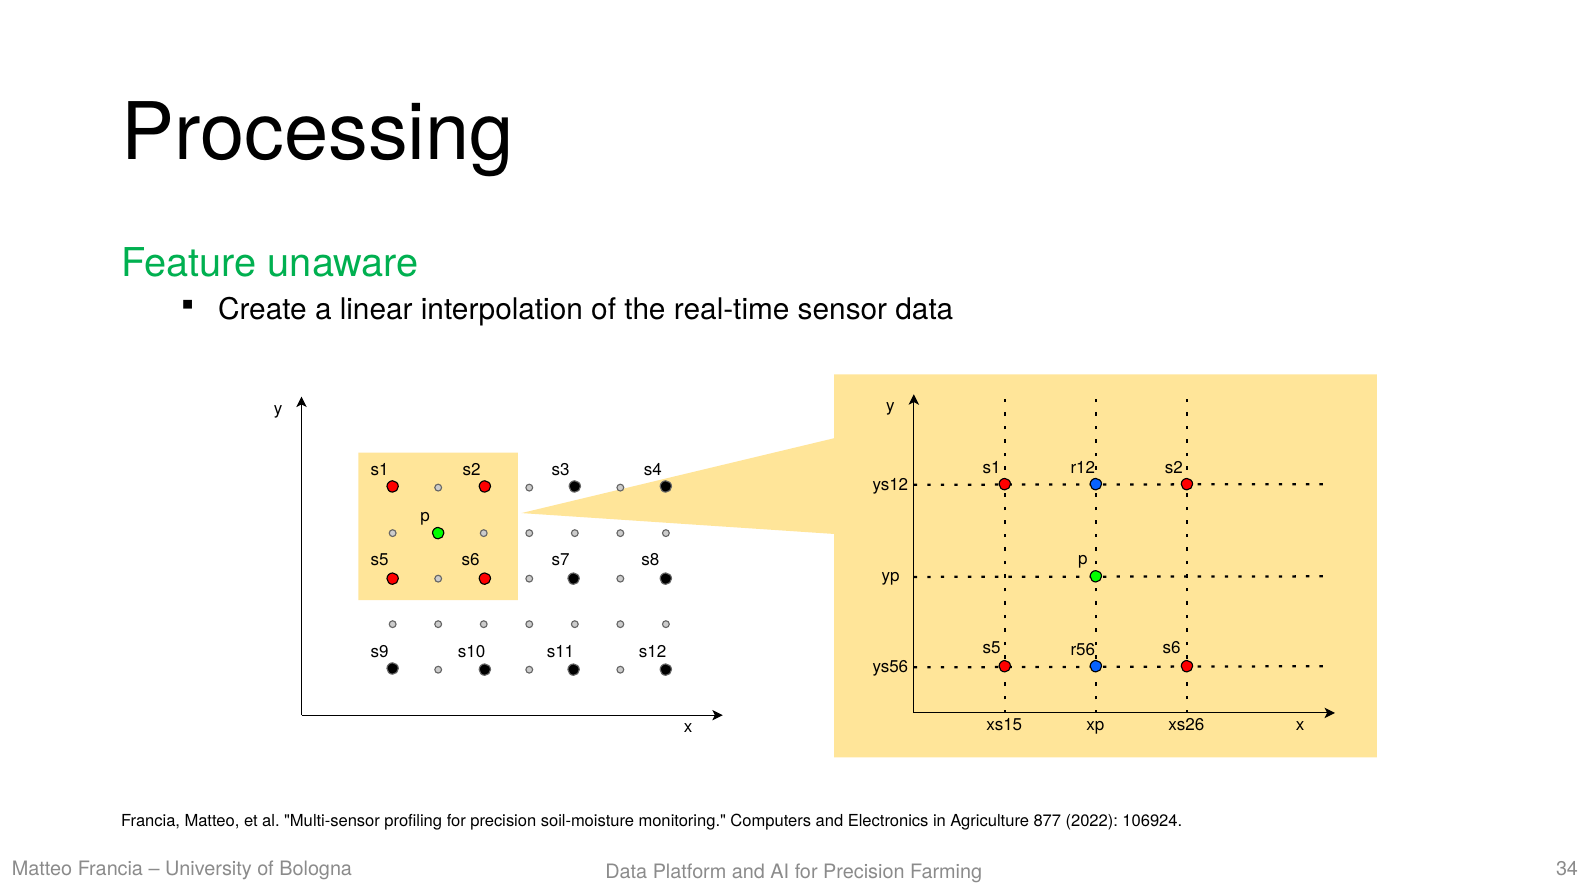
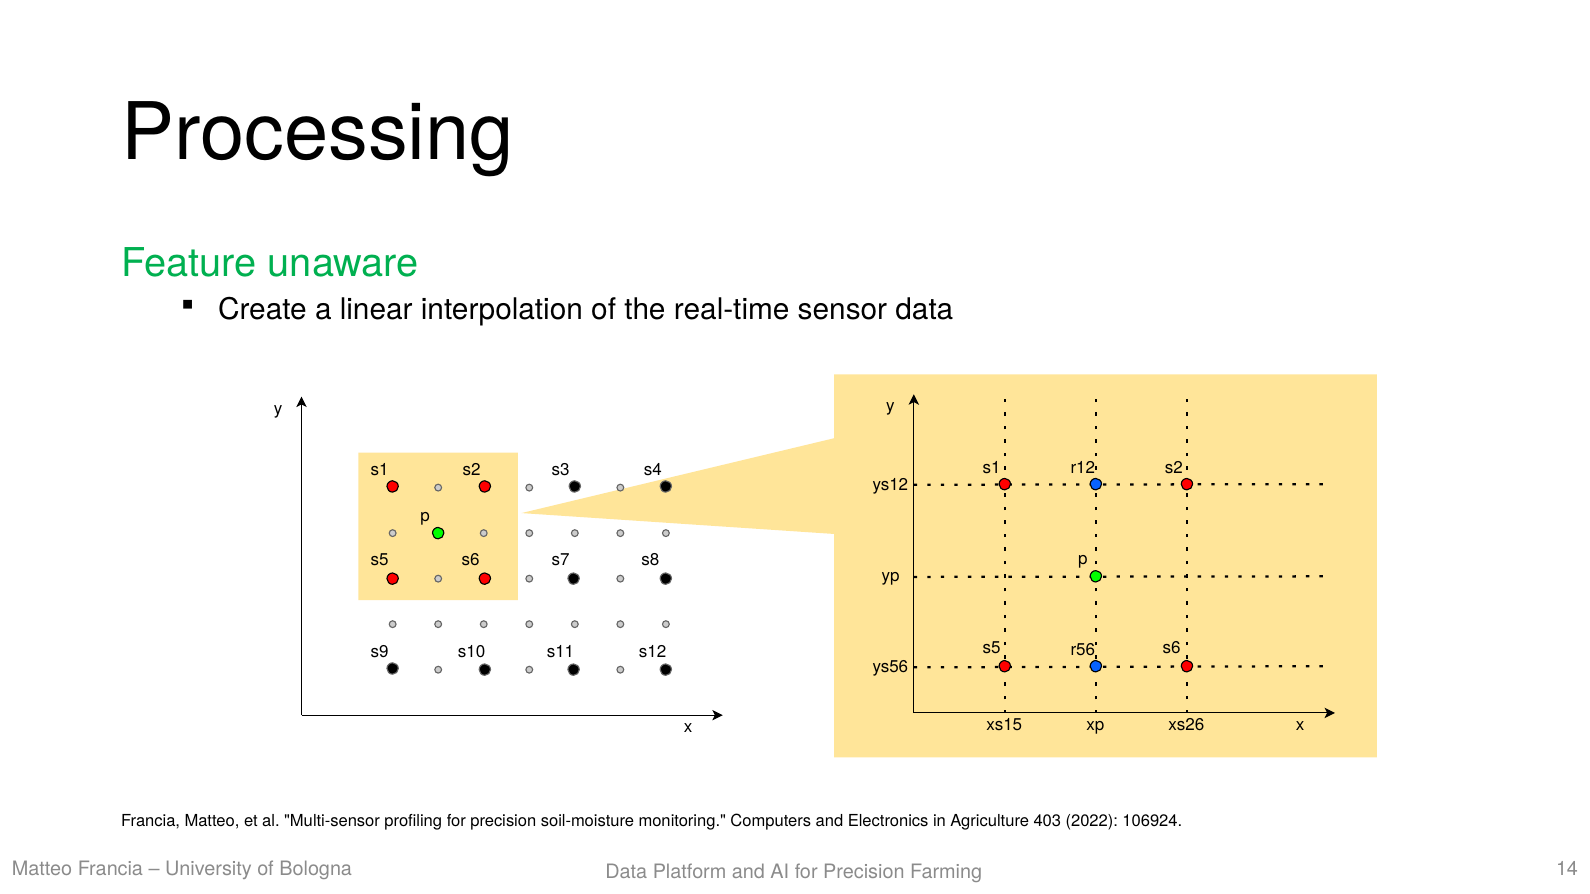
877: 877 -> 403 (1047, 822)
34: 34 -> 14 (1567, 870)
